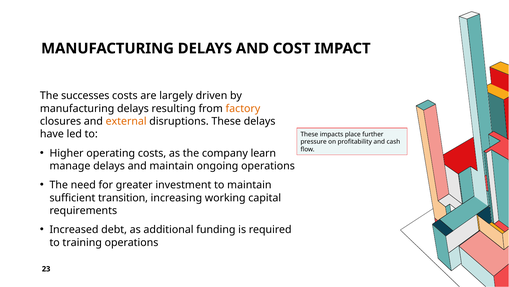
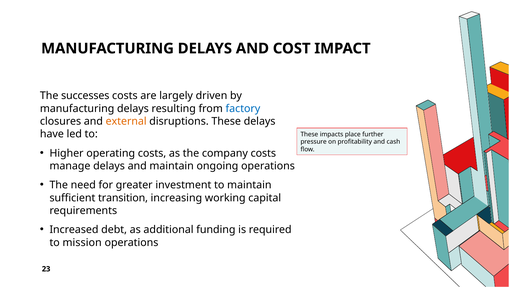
factory colour: orange -> blue (243, 108)
company learn: learn -> costs (263, 153)
training: training -> mission (82, 242)
